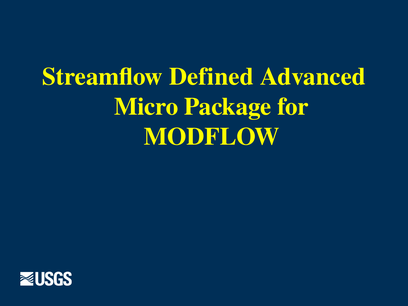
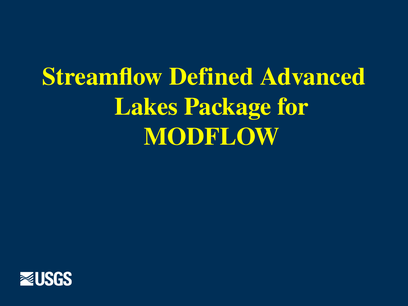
Micro: Micro -> Lakes (146, 107)
